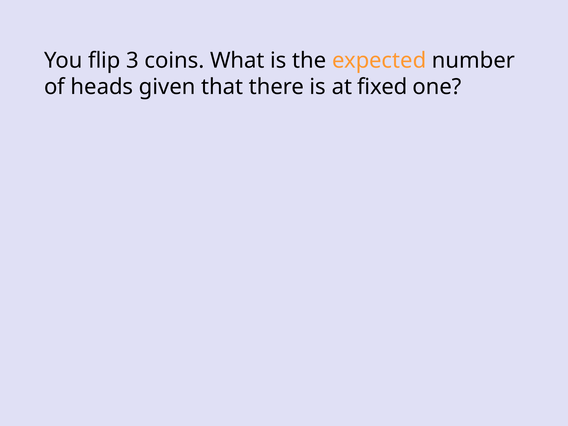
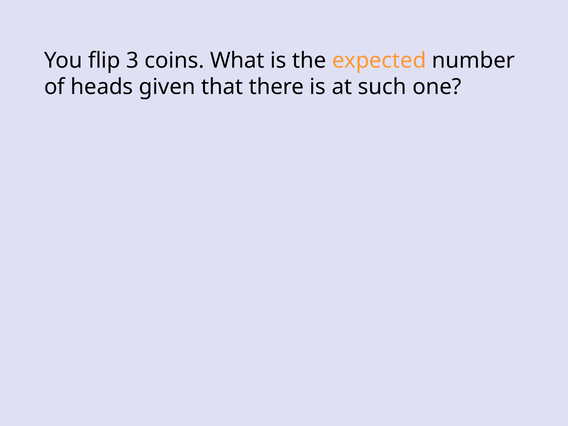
fixed: fixed -> such (382, 87)
